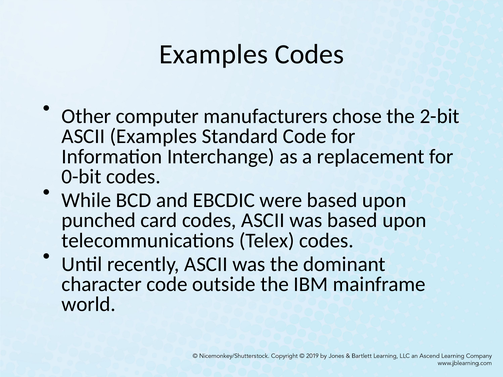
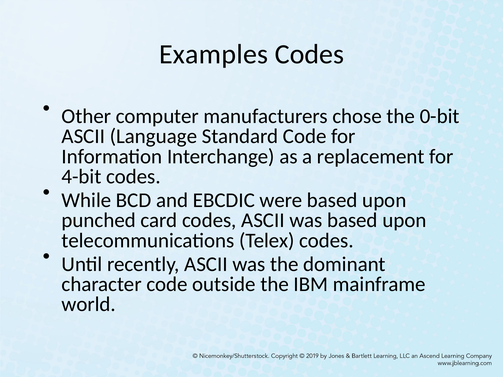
2-bit: 2-bit -> 0-bit (440, 116)
ASCII Examples: Examples -> Language (153, 136)
0-bit: 0-bit -> 4-bit (82, 177)
